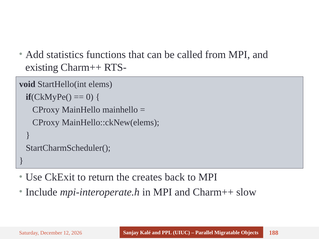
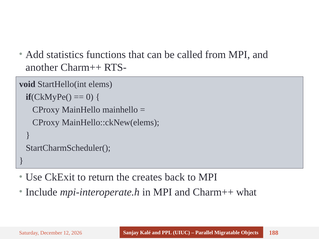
existing: existing -> another (42, 67)
slow: slow -> what (246, 192)
